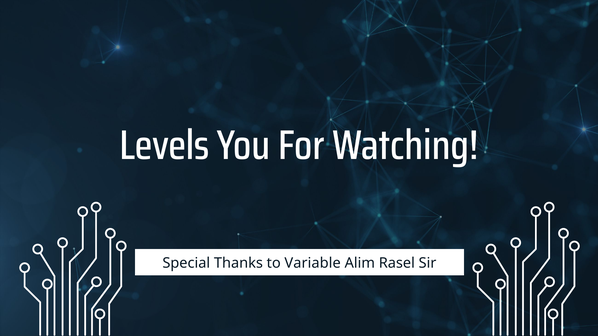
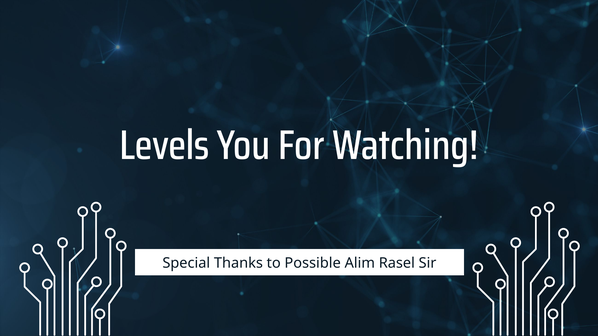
Variable: Variable -> Possible (313, 263)
